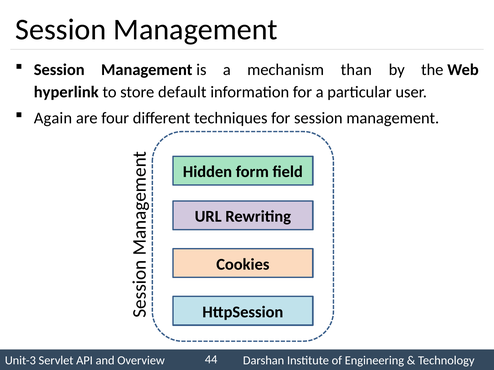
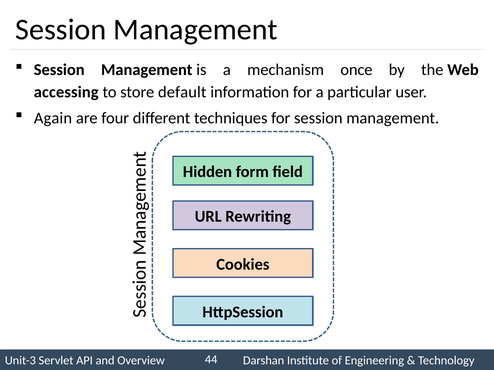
than: than -> once (356, 70)
hyperlink: hyperlink -> accessing (66, 92)
